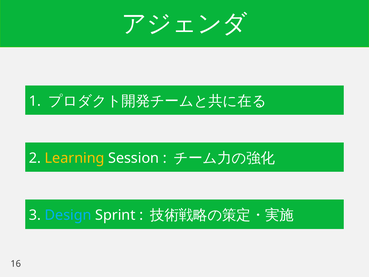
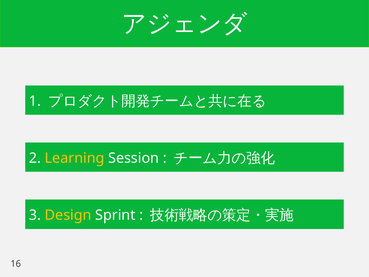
Design colour: light blue -> yellow (68, 215)
